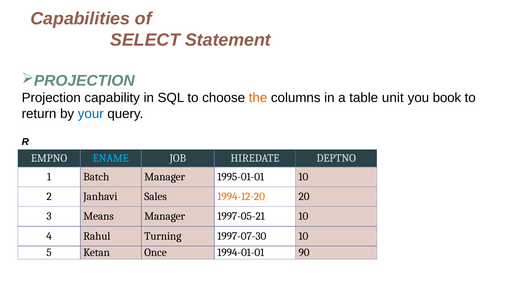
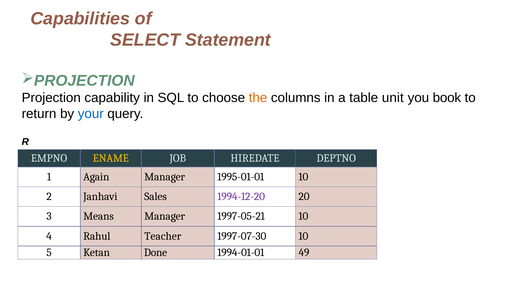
ENAME colour: light blue -> yellow (111, 158)
Batch: Batch -> Again (96, 177)
1994-12-20 colour: orange -> purple (241, 197)
Turning: Turning -> Teacher (163, 236)
Once: Once -> Done (156, 253)
90: 90 -> 49 (304, 253)
